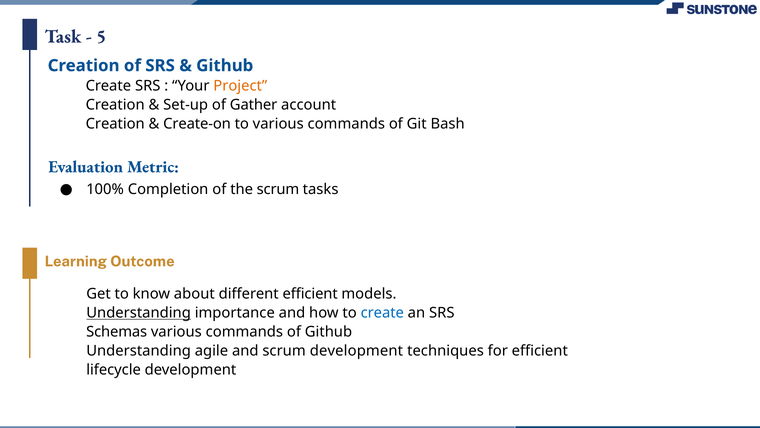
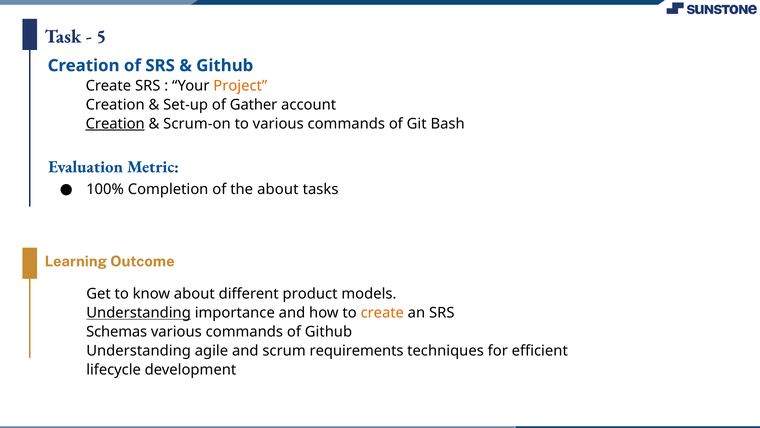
Creation underline: none -> present (115, 124)
Create-on: Create-on -> Scrum-on (197, 124)
the scrum: scrum -> about (278, 189)
different efficient: efficient -> product (310, 294)
create colour: blue -> orange (382, 312)
scrum development: development -> requirements (357, 350)
